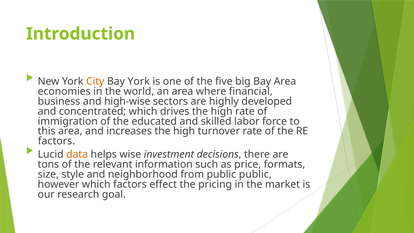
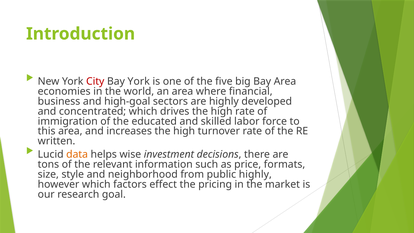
City colour: orange -> red (95, 81)
high-wise: high-wise -> high-goal (127, 101)
factors: factors -> written (57, 141)
public public: public -> highly (255, 174)
